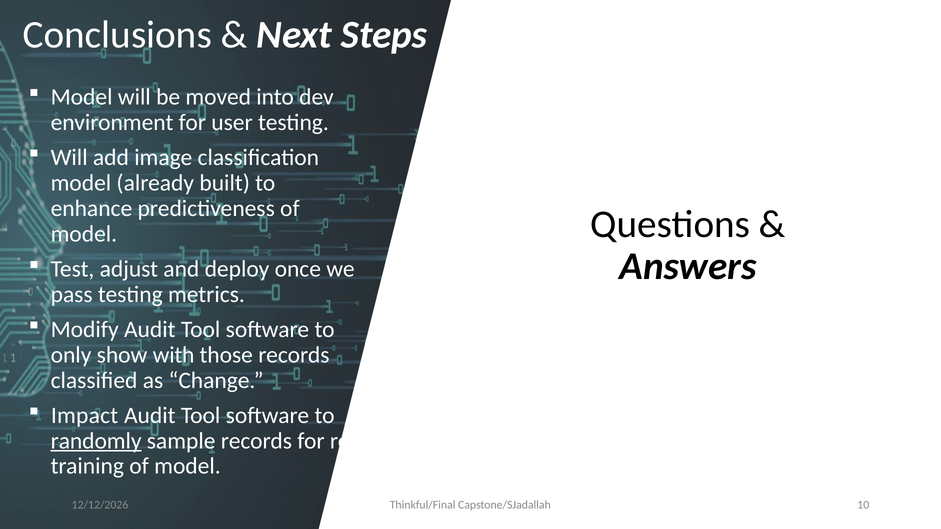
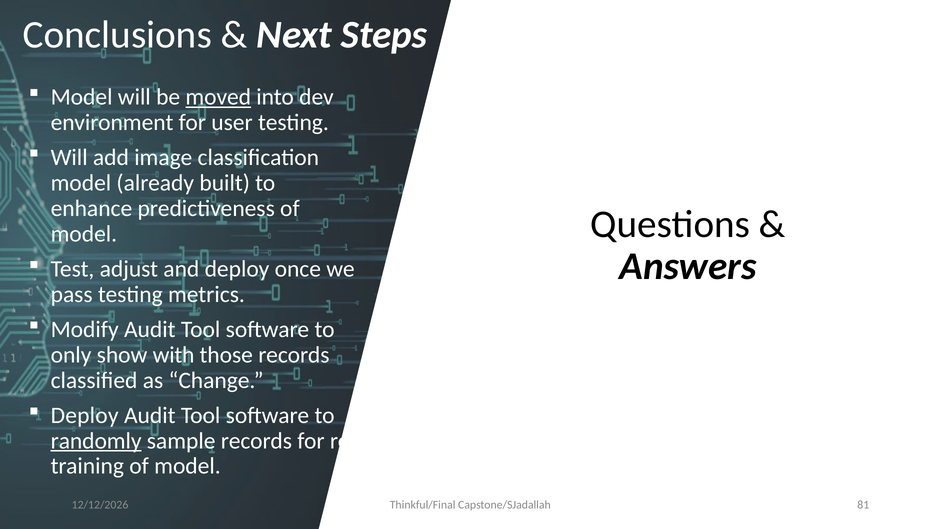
moved underline: none -> present (218, 97)
Impact: Impact -> Deploy (85, 416)
10: 10 -> 81 (863, 505)
